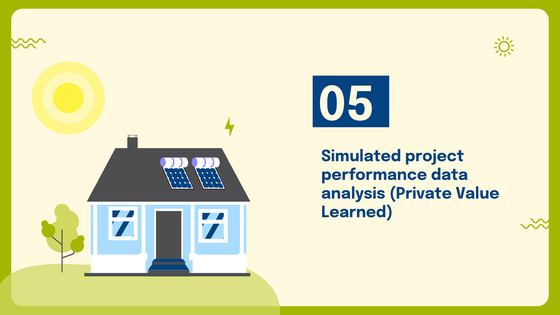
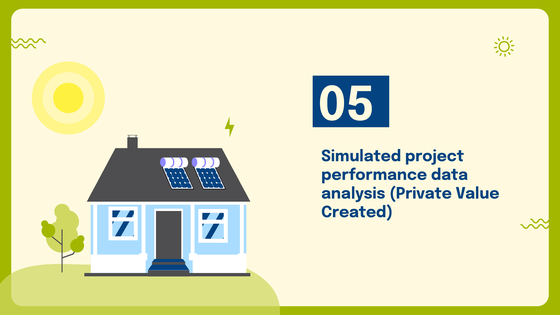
Learned: Learned -> Created (357, 212)
